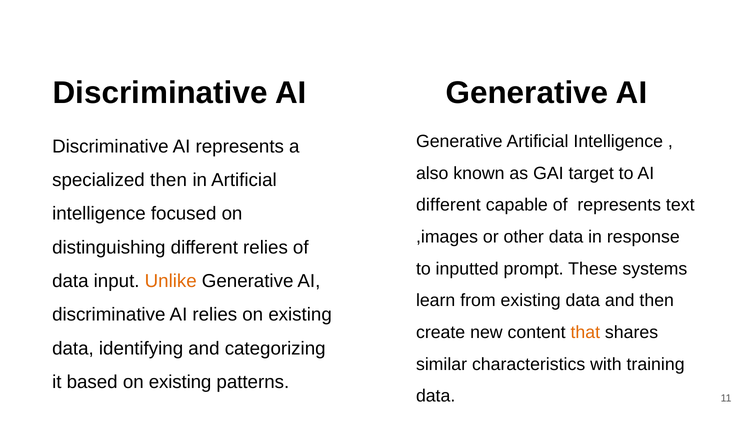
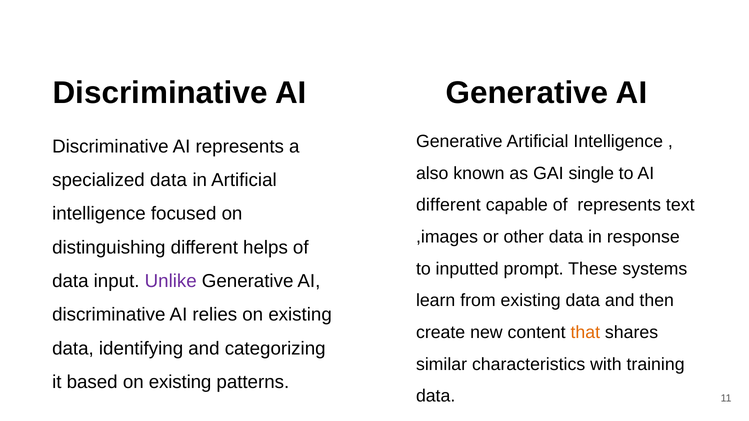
target: target -> single (591, 173)
specialized then: then -> data (168, 180)
different relies: relies -> helps (265, 248)
Unlike colour: orange -> purple (171, 281)
